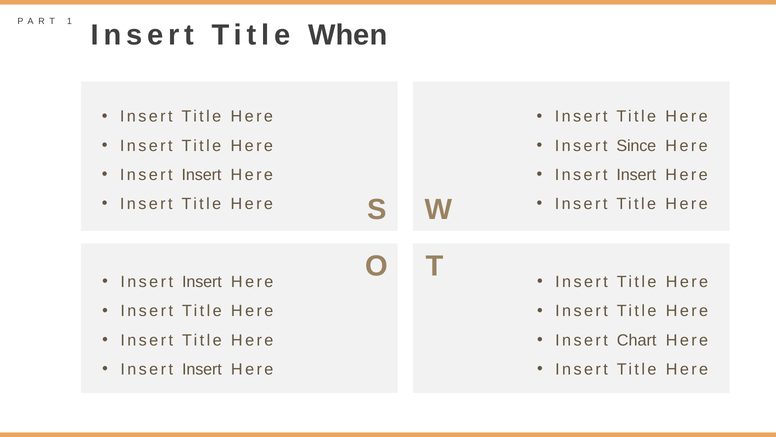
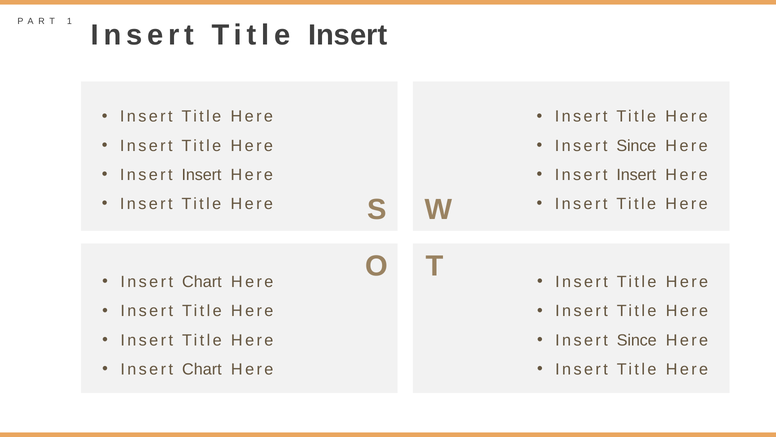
Title When: When -> Insert (348, 35)
Insert: Insert -> Chart (202, 282)
Chart: Chart -> Since (637, 340)
Insert: Insert -> Chart (202, 369)
